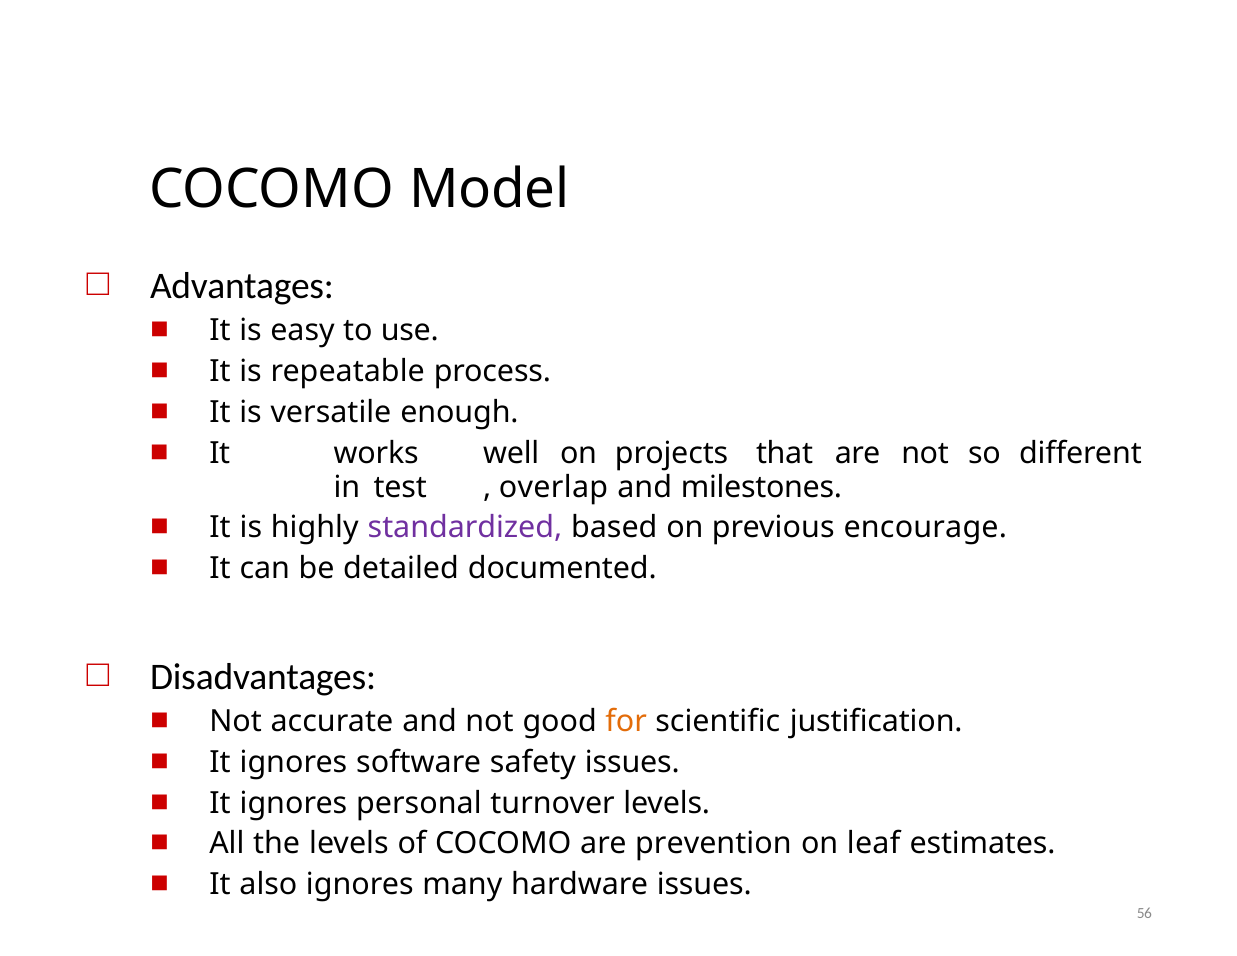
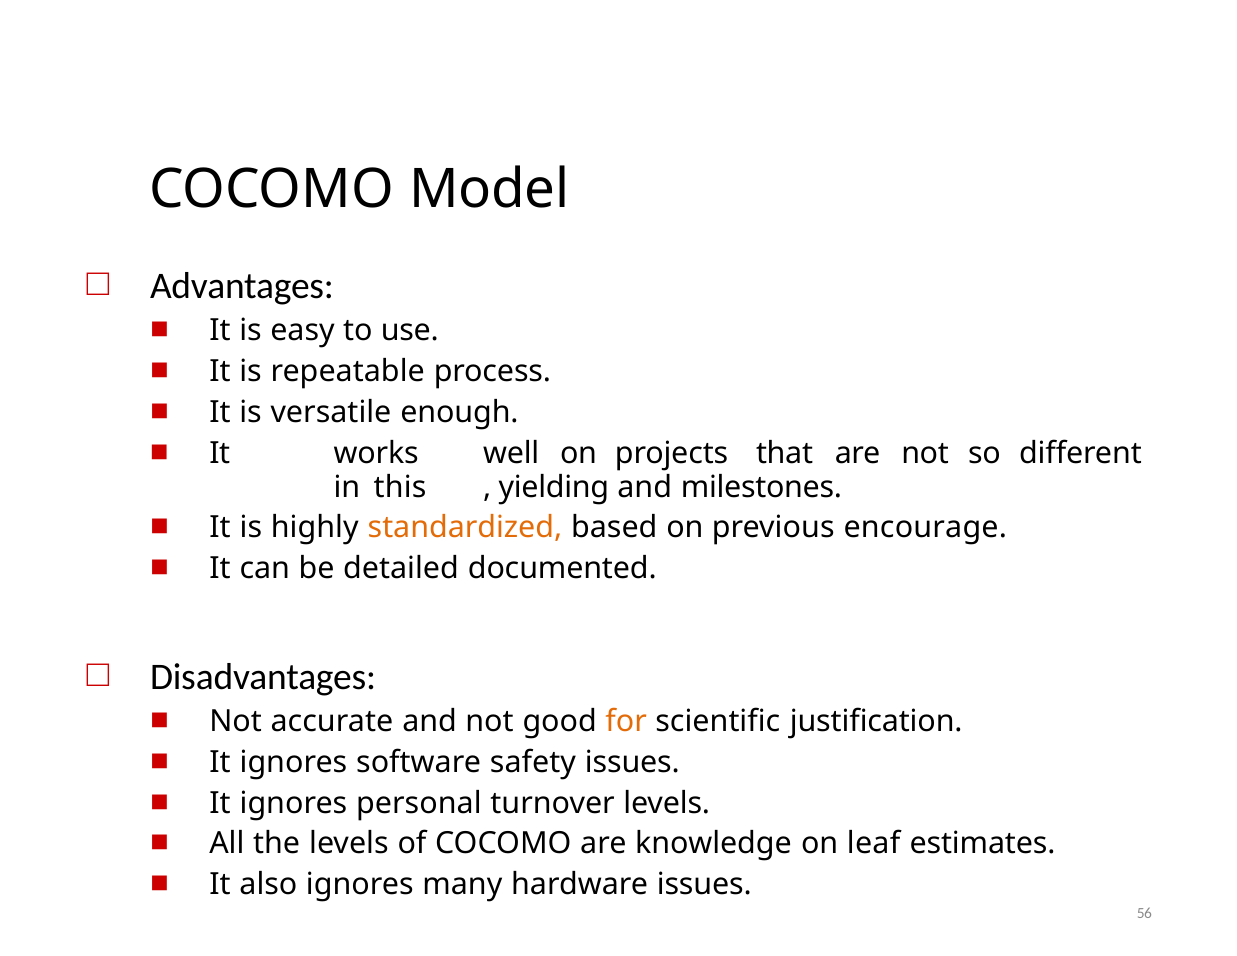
test: test -> this (400, 487)
overlap: overlap -> yielding (554, 487)
standardized colour: purple -> orange (465, 527)
prevention: prevention -> knowledge (713, 844)
